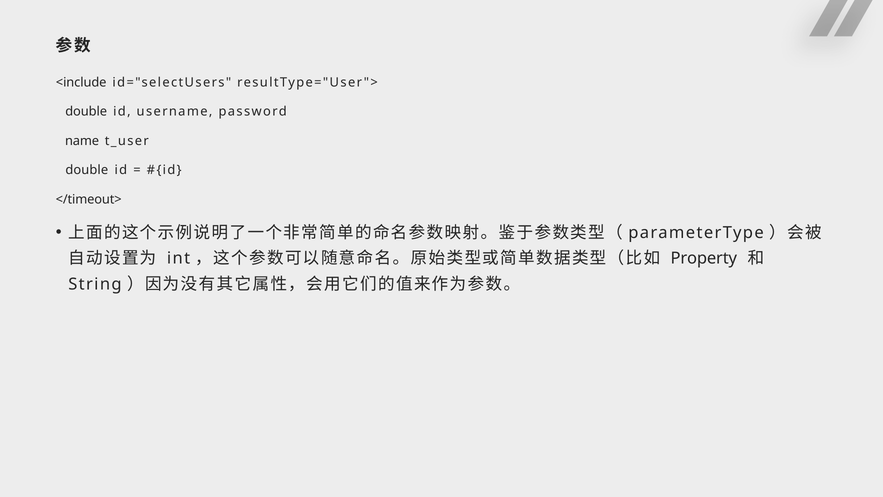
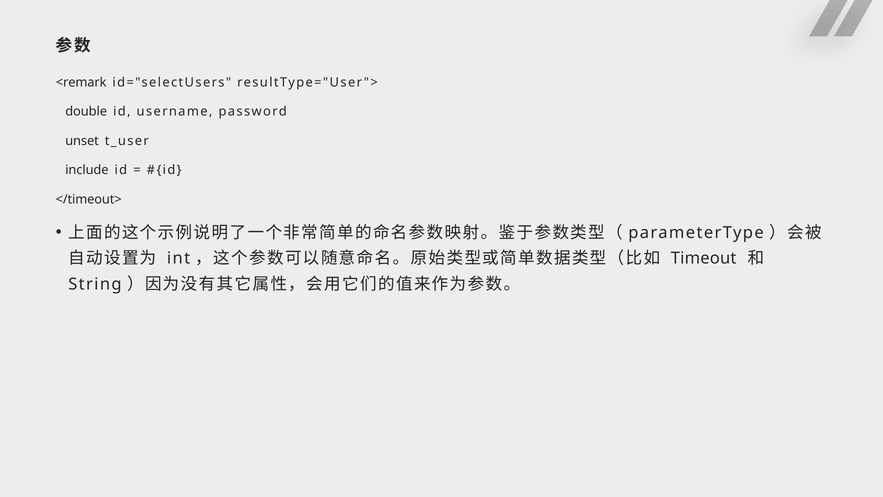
<include: <include -> <remark (81, 82)
name: name -> unset (82, 141)
double: double -> include (87, 170)
Property: Property -> Timeout (704, 258)
